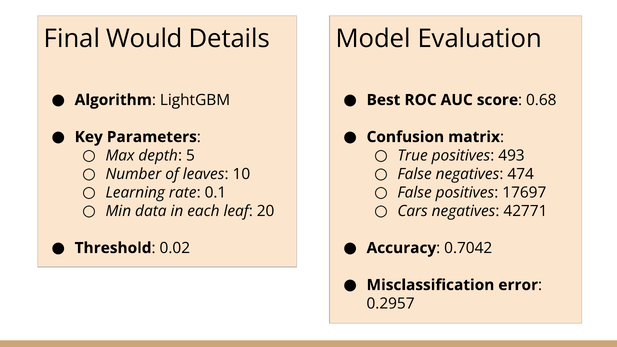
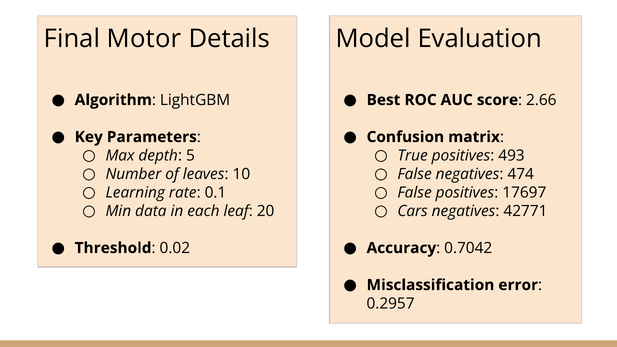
Would: Would -> Motor (144, 39)
0.68: 0.68 -> 2.66 (541, 100)
